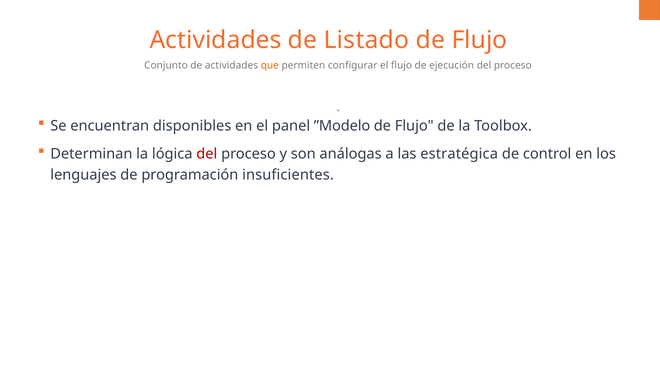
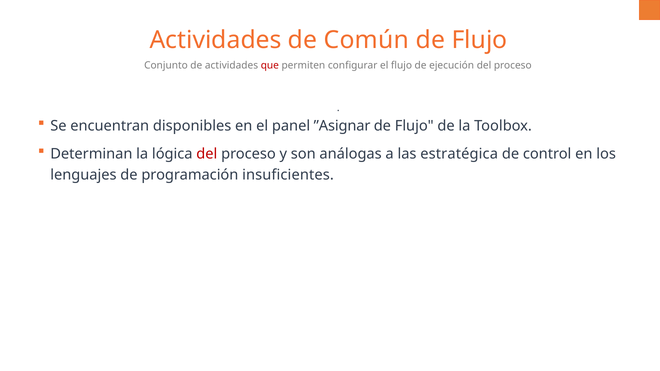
Listado: Listado -> Común (366, 40)
que colour: orange -> red (270, 65)
”Modelo: ”Modelo -> ”Asignar (342, 126)
